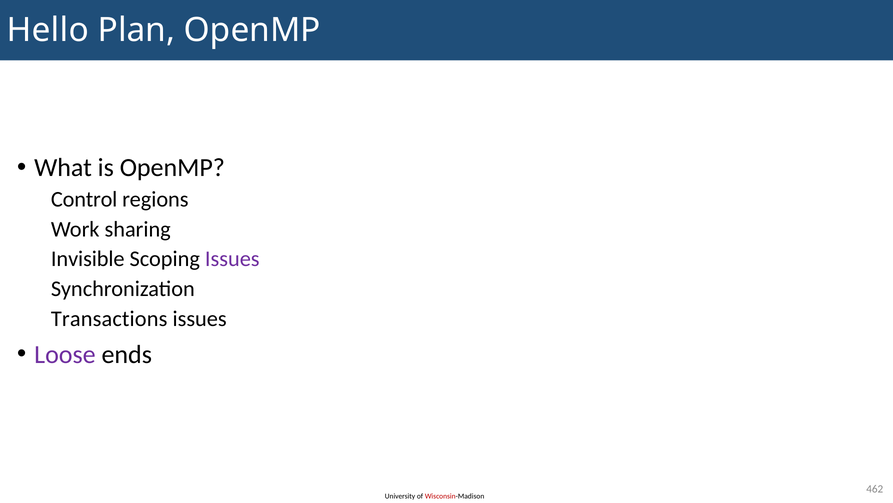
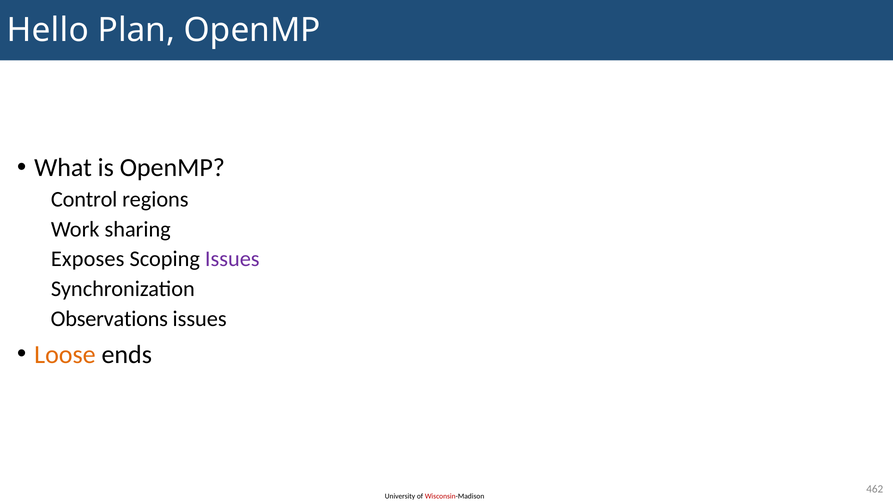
Invisible: Invisible -> Exposes (88, 259)
Transactions: Transactions -> Observations (109, 318)
Loose colour: purple -> orange (65, 354)
